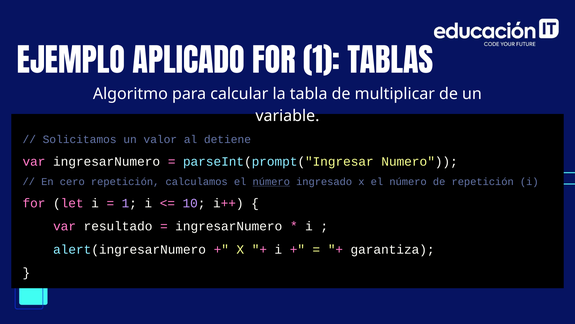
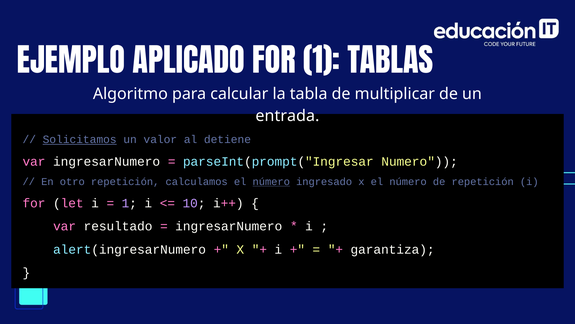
variable: variable -> entrada (287, 116)
Solicitamos underline: none -> present (80, 139)
cero: cero -> otro (72, 181)
